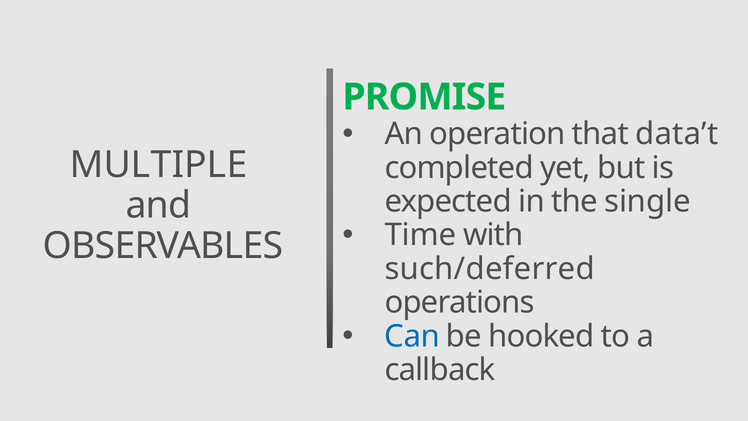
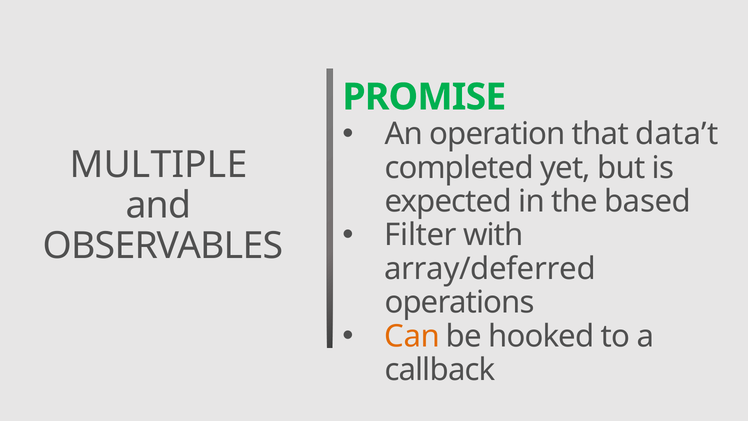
single: single -> based (648, 201)
Time: Time -> Filter (421, 235)
such/deferred: such/deferred -> array/deferred (490, 269)
Can colour: blue -> orange (412, 336)
